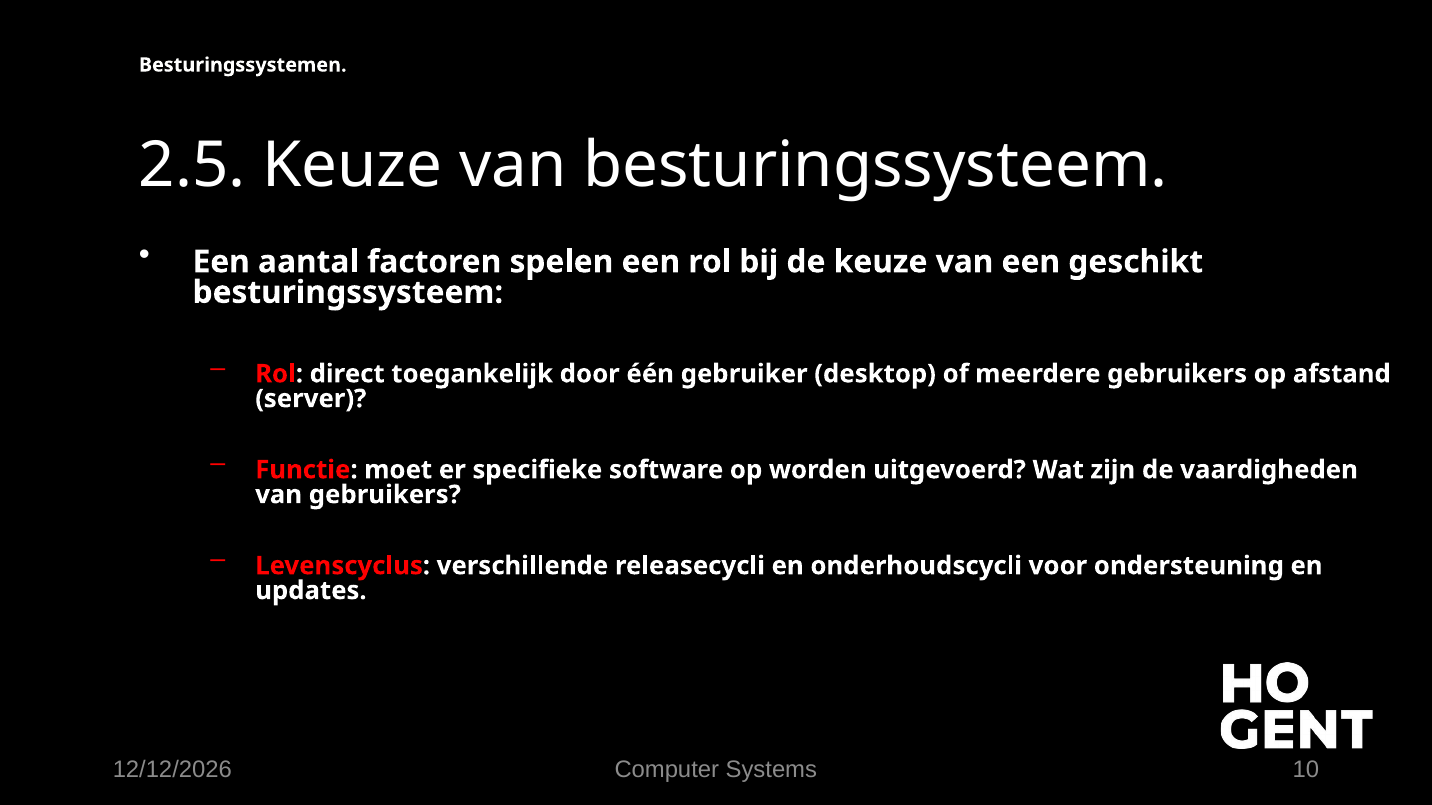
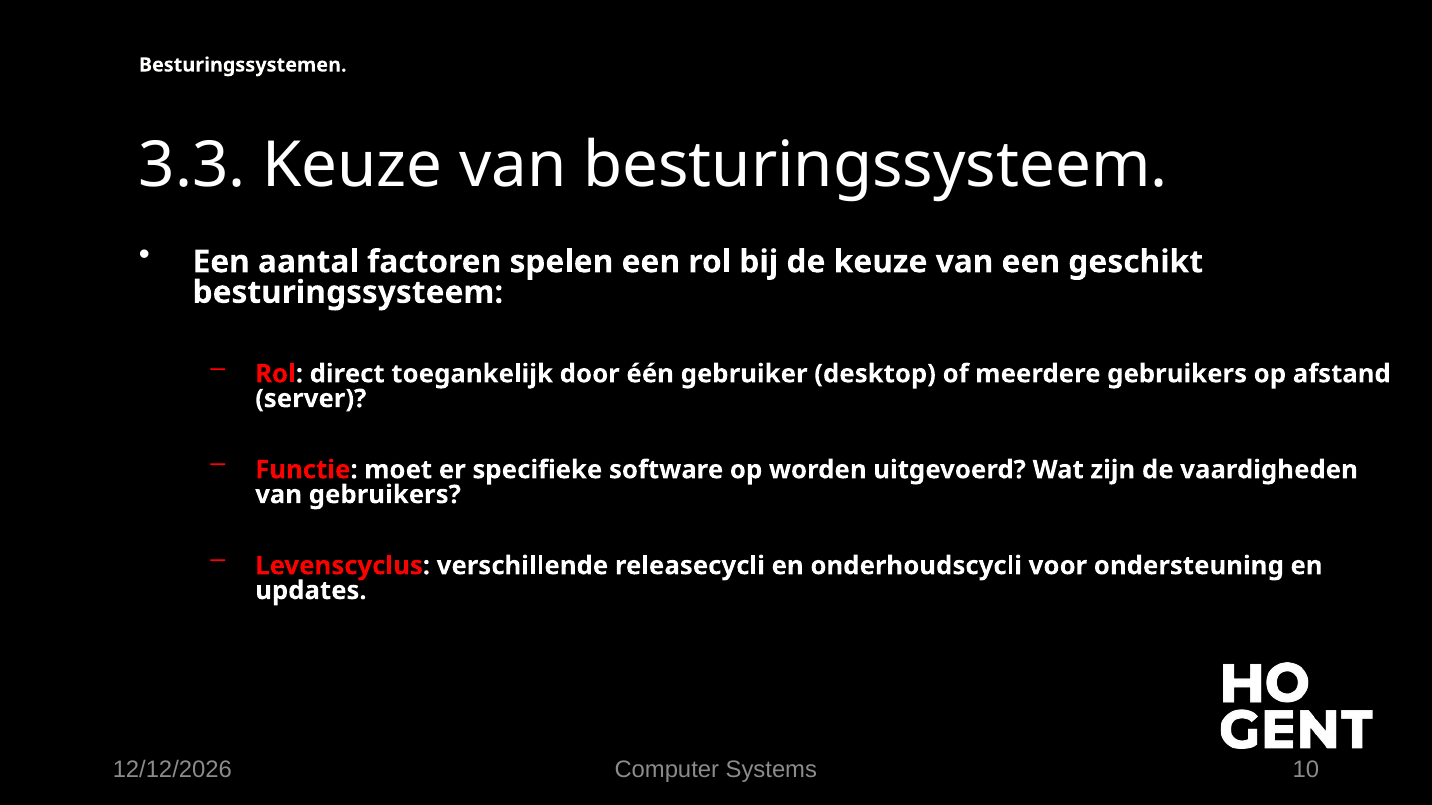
2.5: 2.5 -> 3.3 (192, 166)
